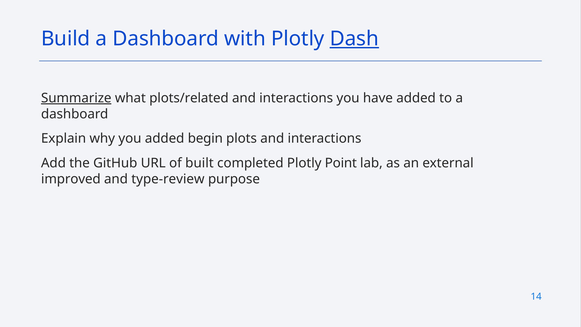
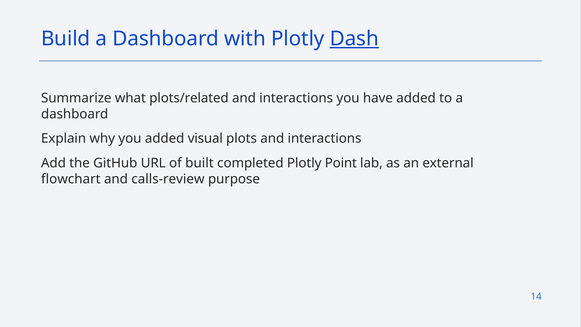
Summarize underline: present -> none (76, 98)
begin: begin -> visual (205, 138)
improved: improved -> flowchart (71, 179)
type-review: type-review -> calls-review (168, 179)
